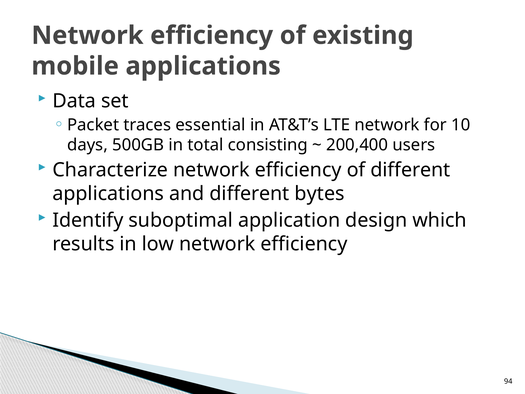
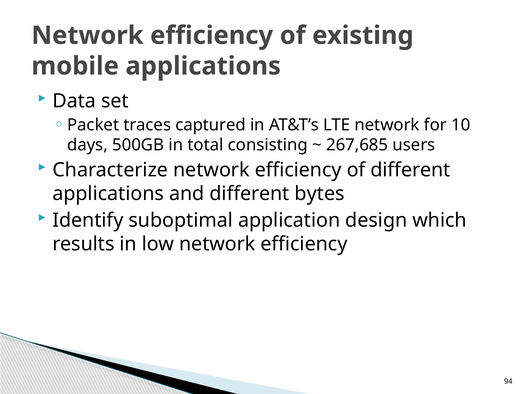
essential: essential -> captured (211, 125)
200,400: 200,400 -> 267,685 (357, 145)
